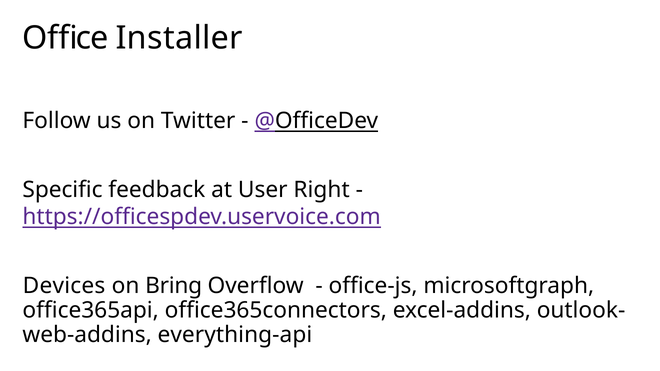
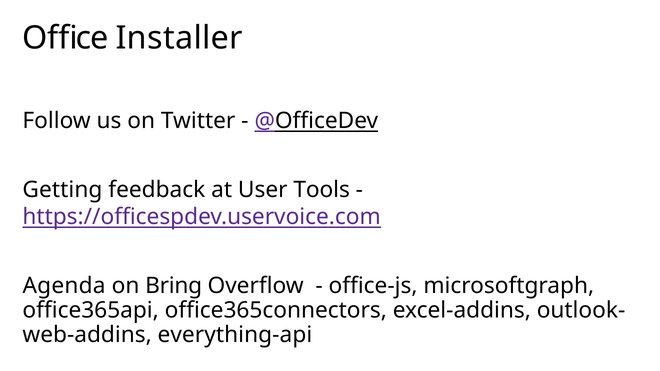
Specific: Specific -> Getting (62, 190)
Right: Right -> Tools (322, 190)
Devices: Devices -> Agenda (64, 286)
